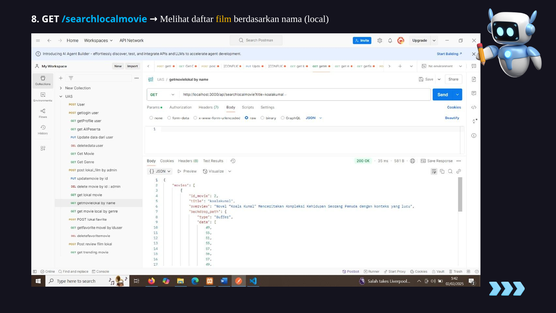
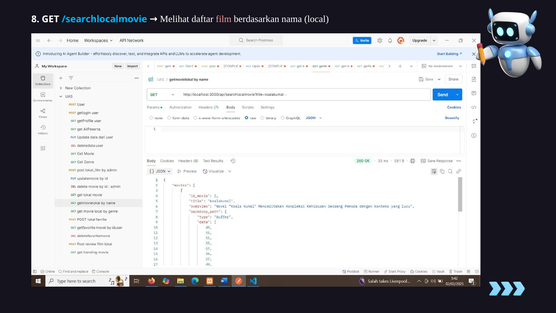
film colour: yellow -> pink (224, 19)
